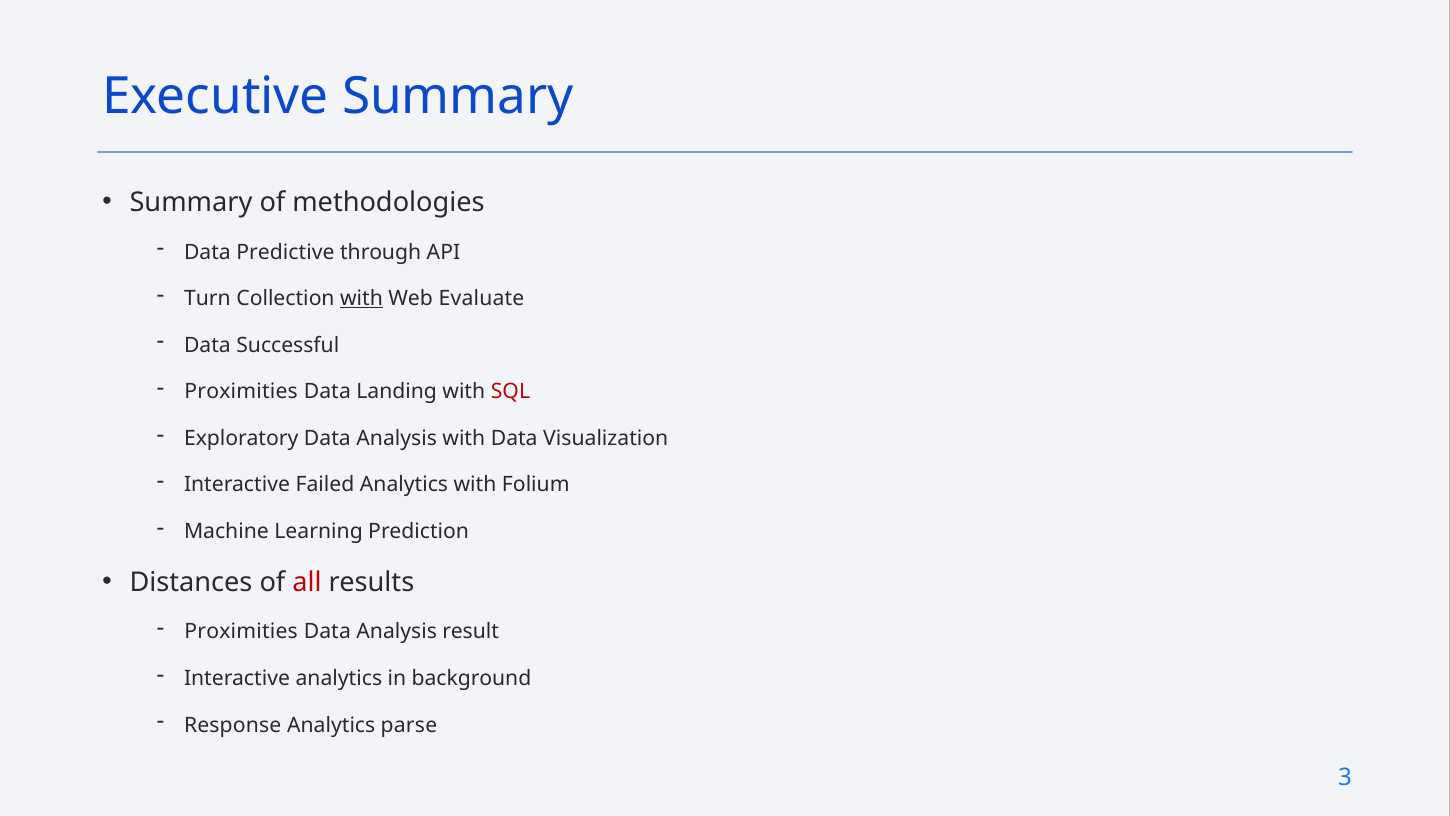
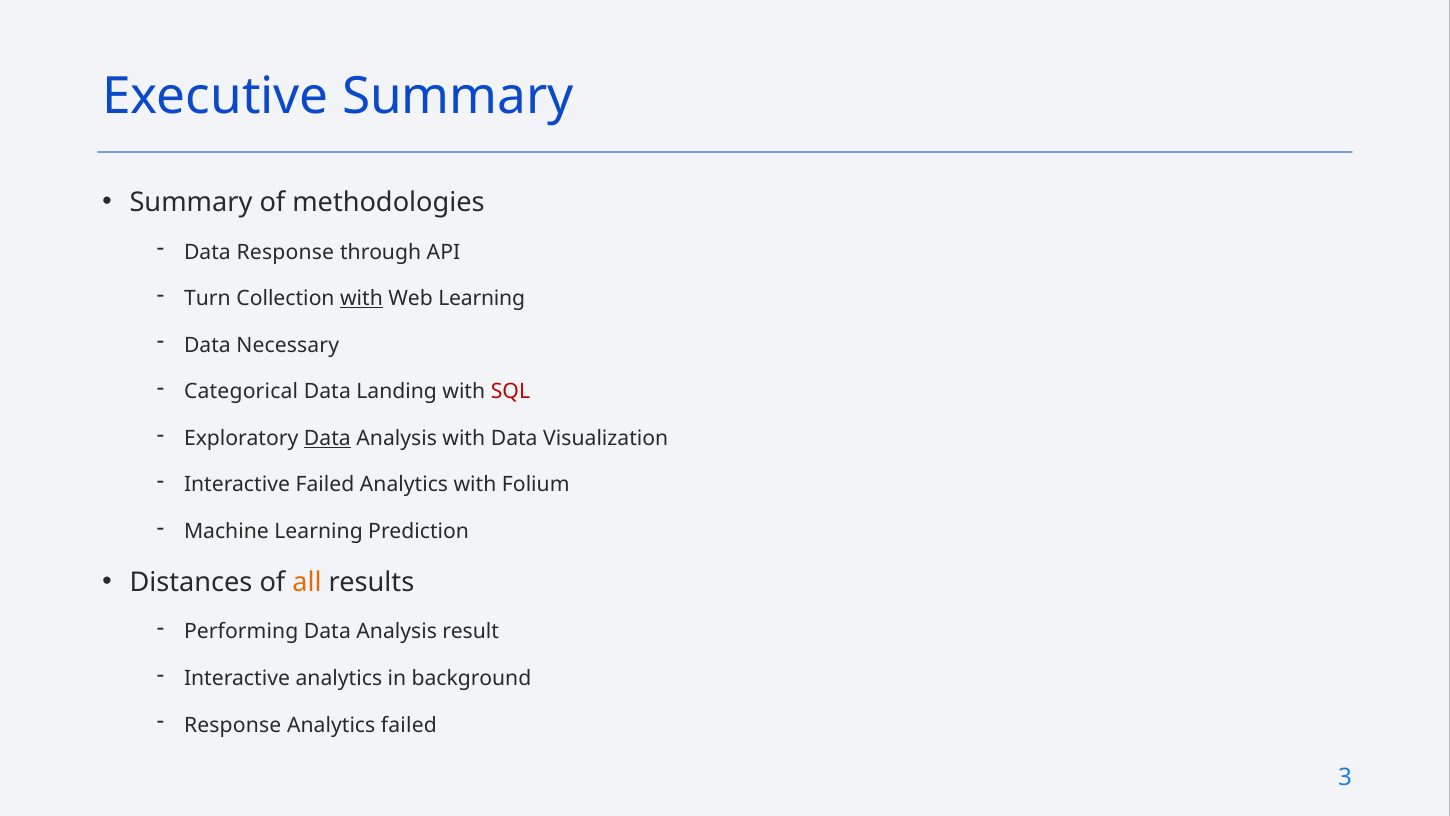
Data Predictive: Predictive -> Response (285, 252)
Web Evaluate: Evaluate -> Learning (482, 299)
Successful: Successful -> Necessary (288, 345)
Proximities: Proximities -> Categorical (241, 392)
Data underline: none -> present (327, 438)
all colour: red -> orange (307, 582)
Proximities: Proximities -> Performing (241, 632)
Analytics parse: parse -> failed (409, 725)
